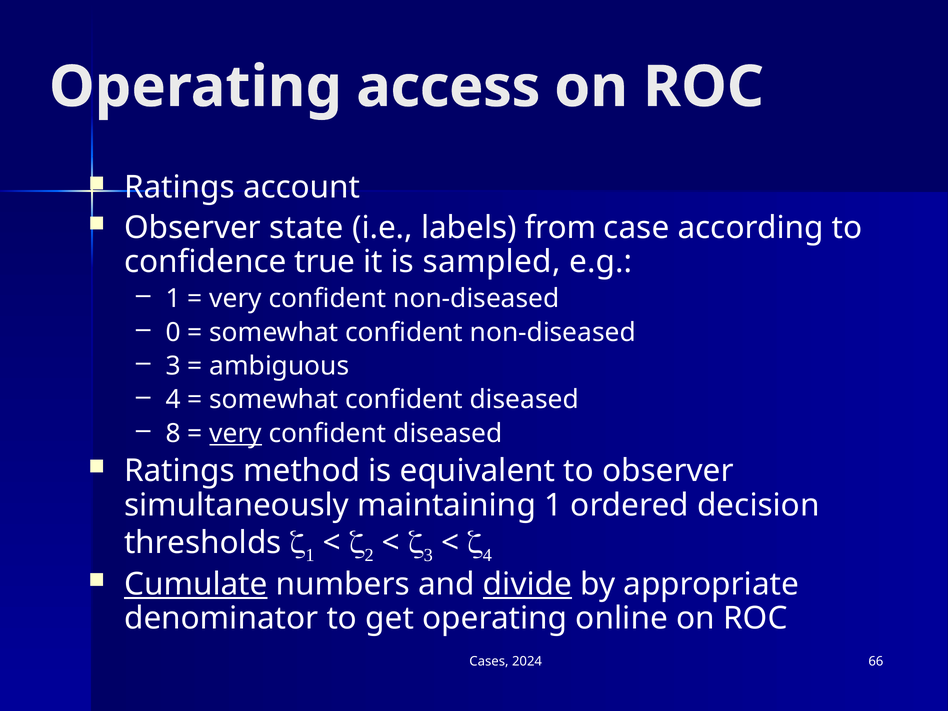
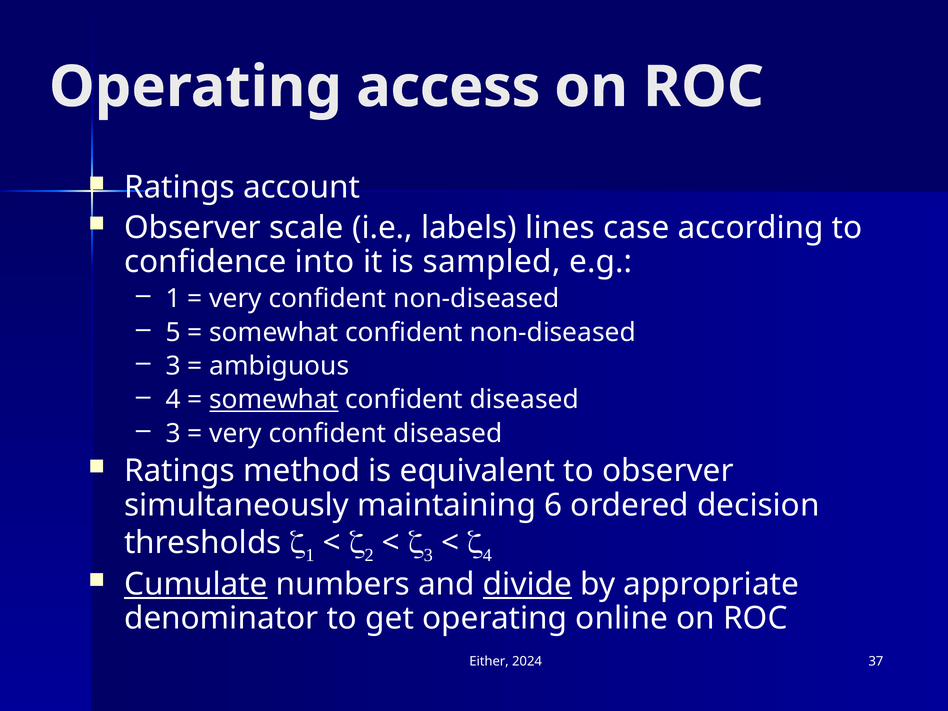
state: state -> scale (306, 228)
from: from -> lines (560, 228)
true: true -> into (325, 262)
0: 0 -> 5 (173, 332)
somewhat underline: none -> present (274, 400)
8: 8 -> 3 (173, 433)
very underline: present -> none (236, 433)
maintaining 1: 1 -> 6 (553, 505)
Cases: Cases -> Either (489, 661)
66: 66 -> 37 (876, 661)
